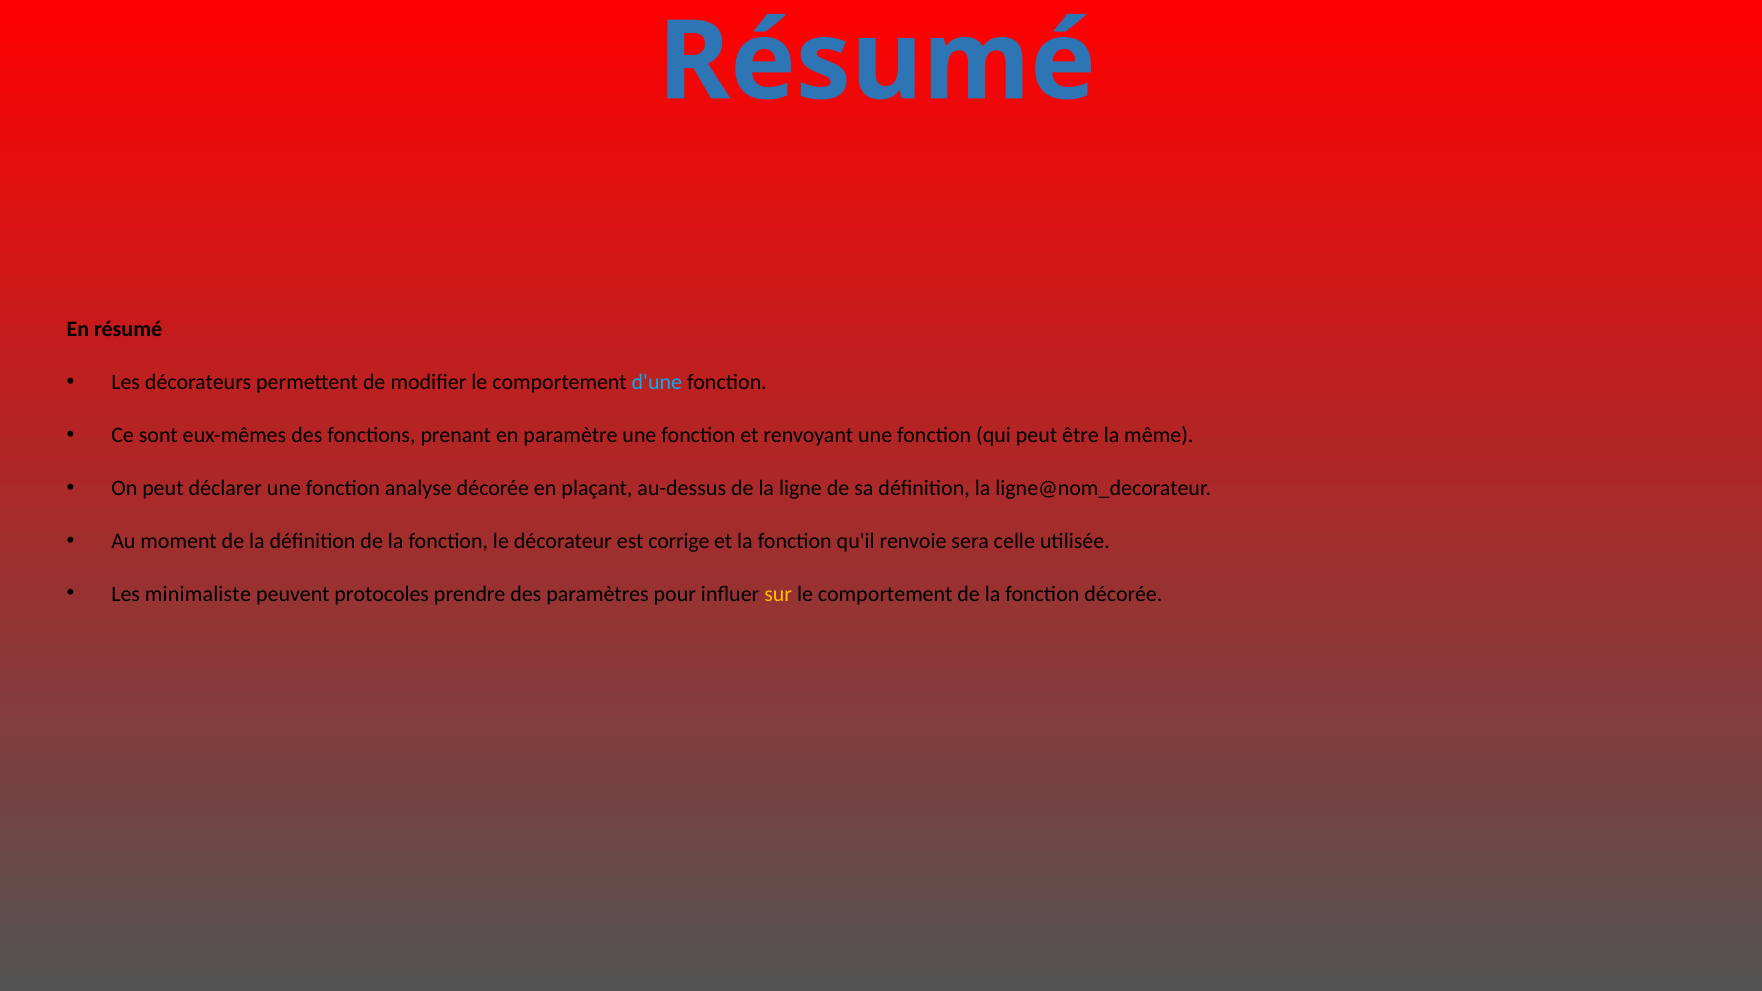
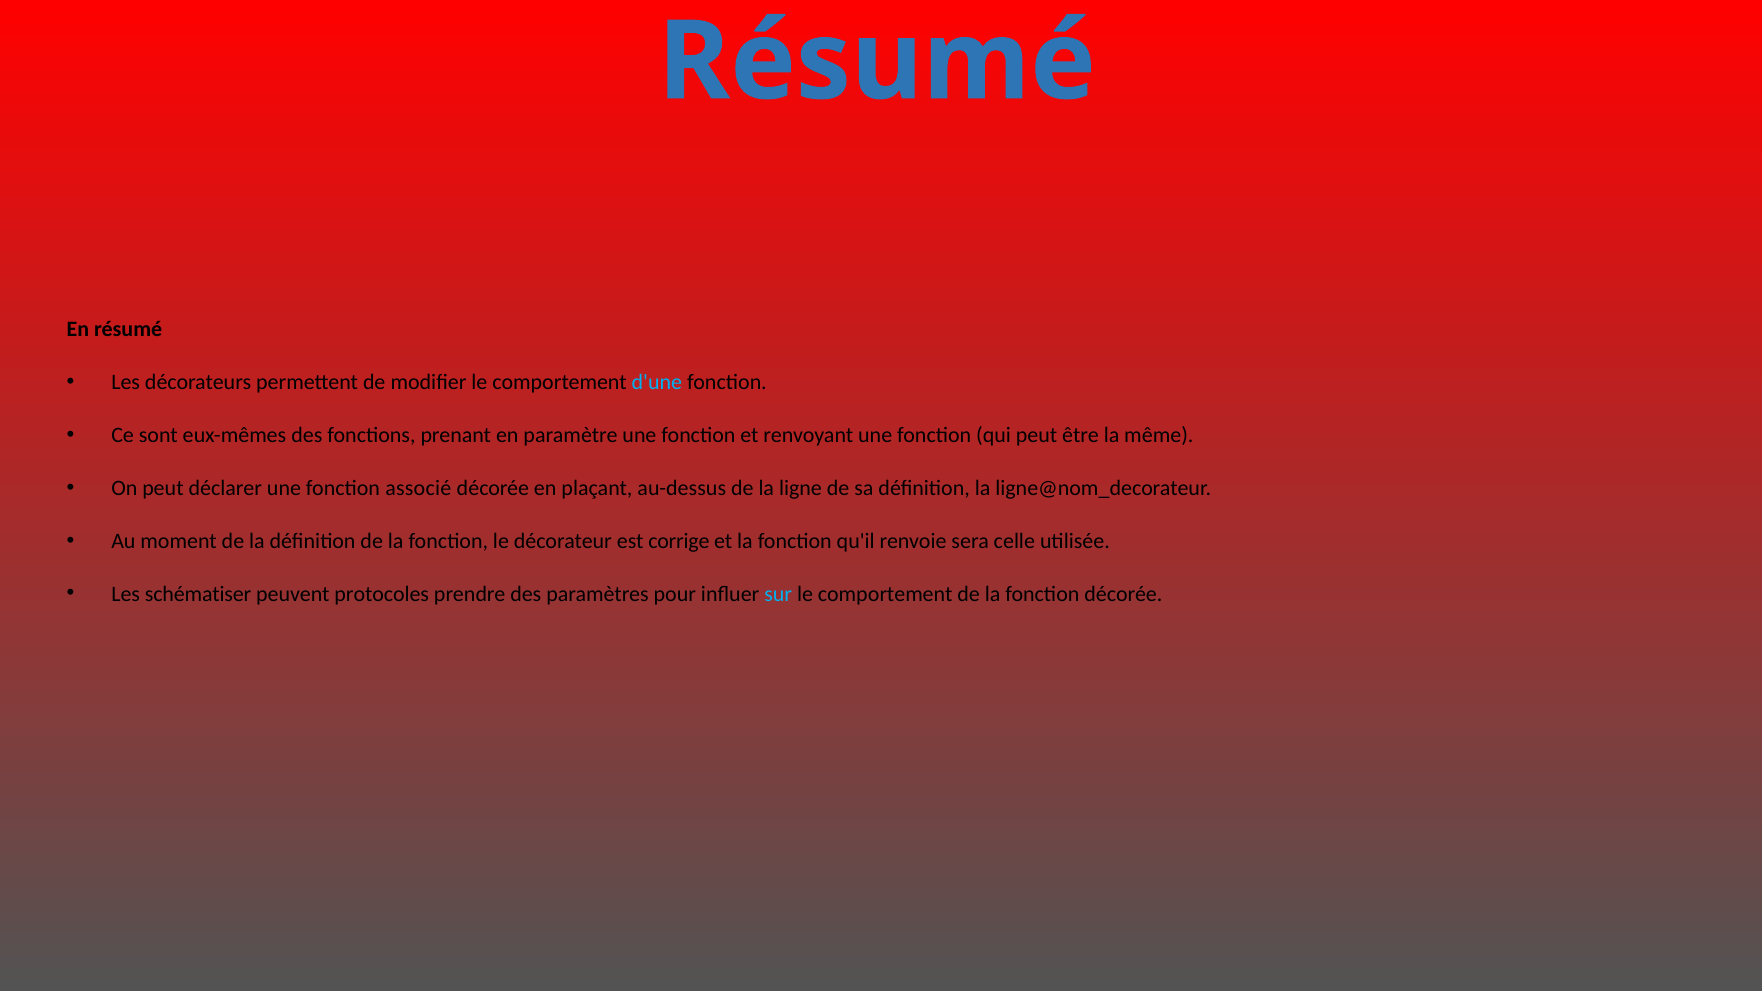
analyse: analyse -> associé (418, 488)
minimaliste: minimaliste -> schématiser (198, 594)
sur colour: yellow -> light blue (778, 594)
